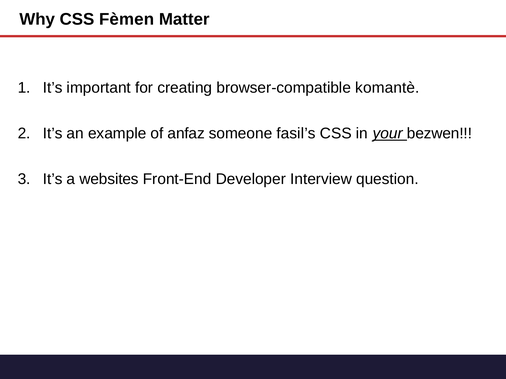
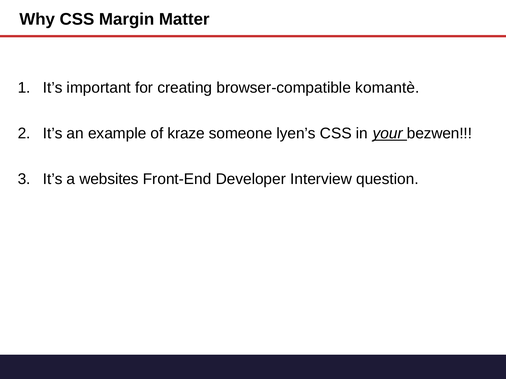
Fèmen: Fèmen -> Margin (127, 19)
anfaz: anfaz -> kraze (186, 134)
fasil’s: fasil’s -> lyen’s (296, 134)
